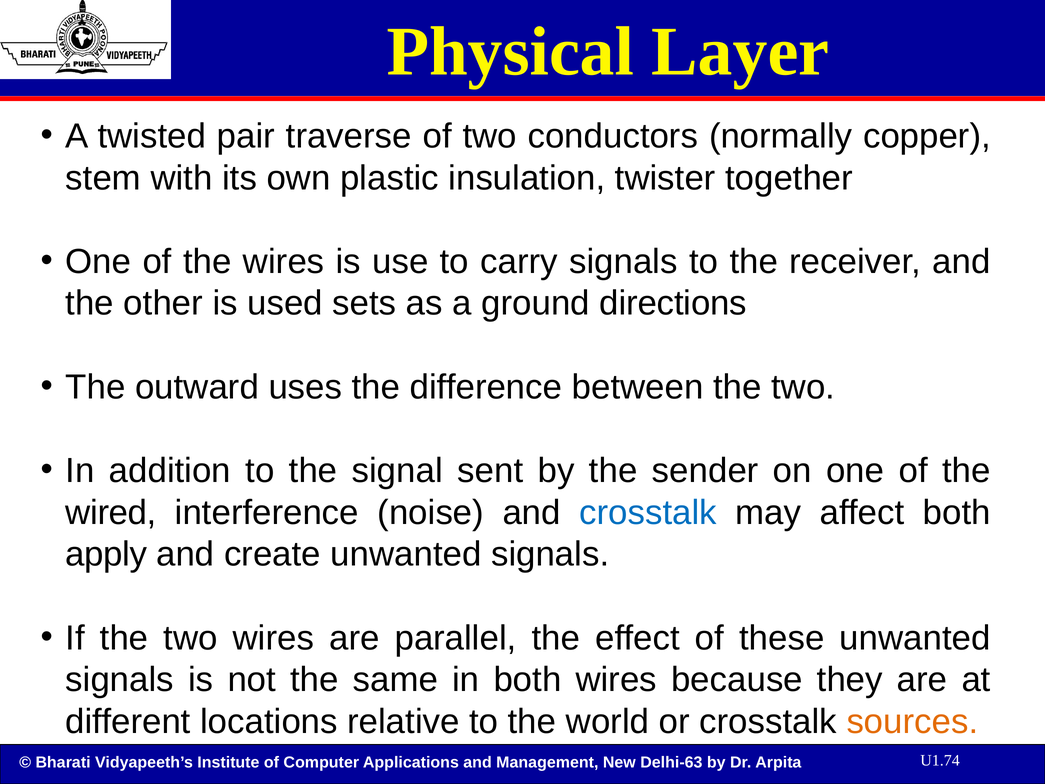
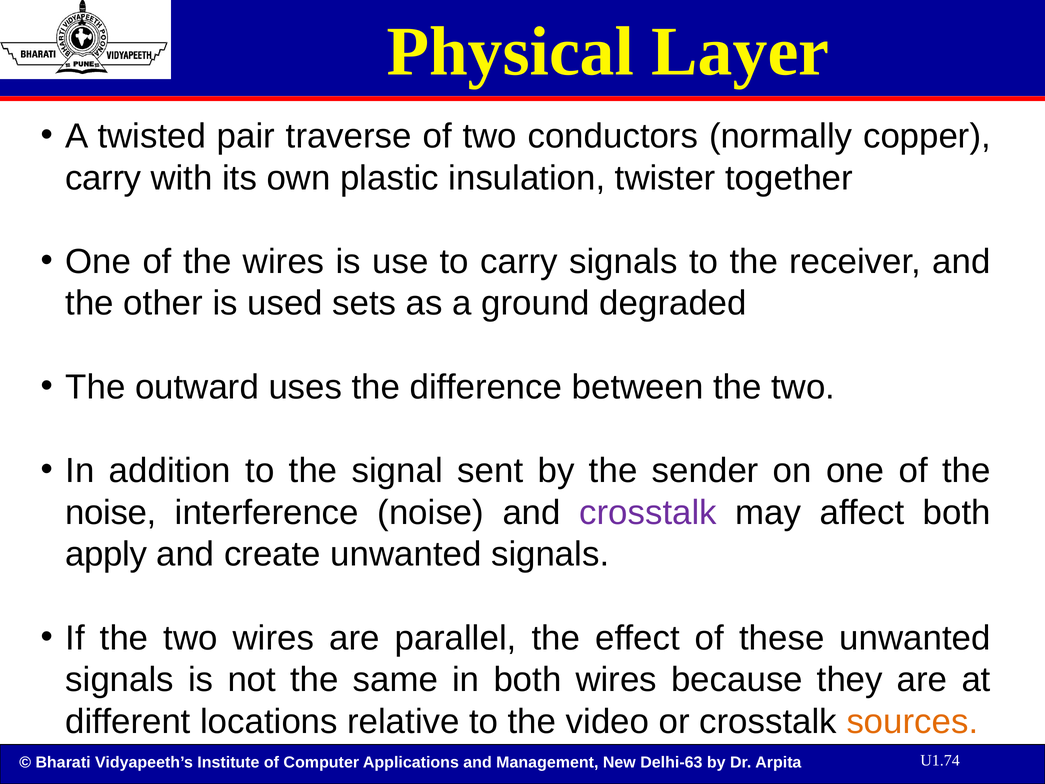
stem: stem -> carry (103, 178)
directions: directions -> degraded (673, 303)
wired: wired -> noise (111, 512)
crosstalk colour: blue -> purple (648, 512)
world: world -> video (608, 721)
